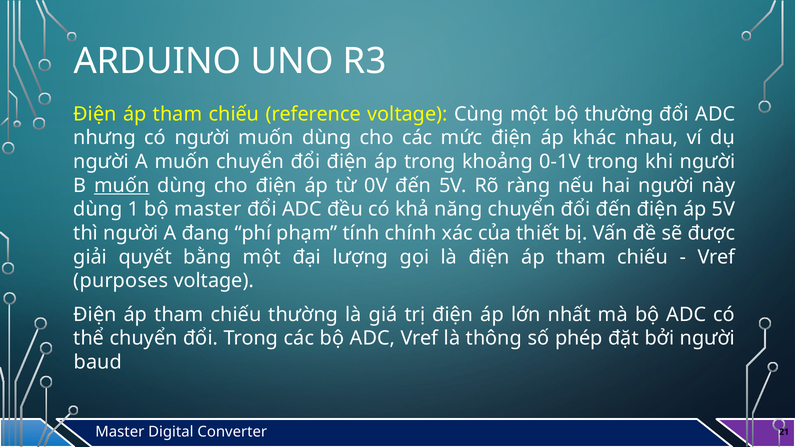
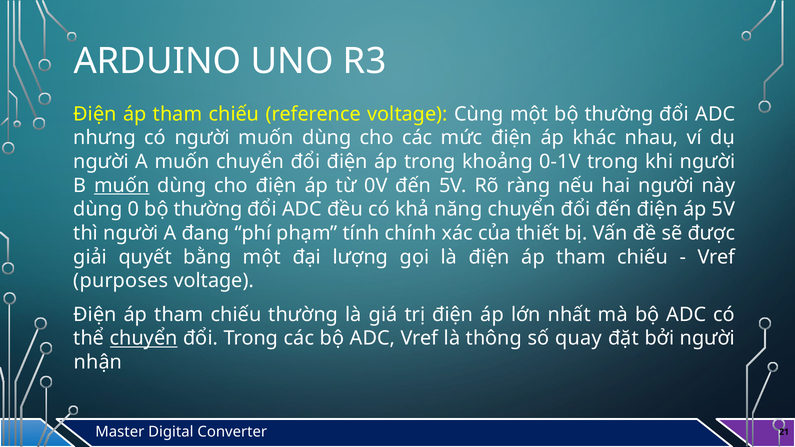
1: 1 -> 0 (133, 209)
master: master -> thường (208, 209)
chuyển underline: none -> present (144, 339)
phép: phép -> quay (579, 339)
baud: baud -> nhận (98, 362)
